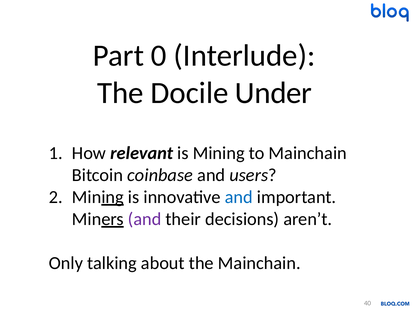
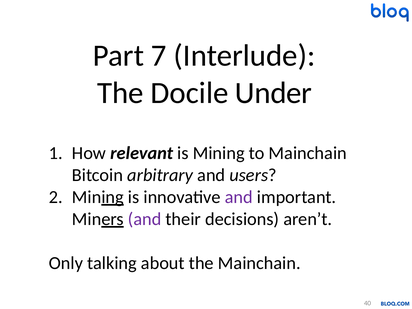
0: 0 -> 7 (159, 56)
coinbase: coinbase -> arbitrary (160, 175)
and colour: blue -> purple (239, 197)
